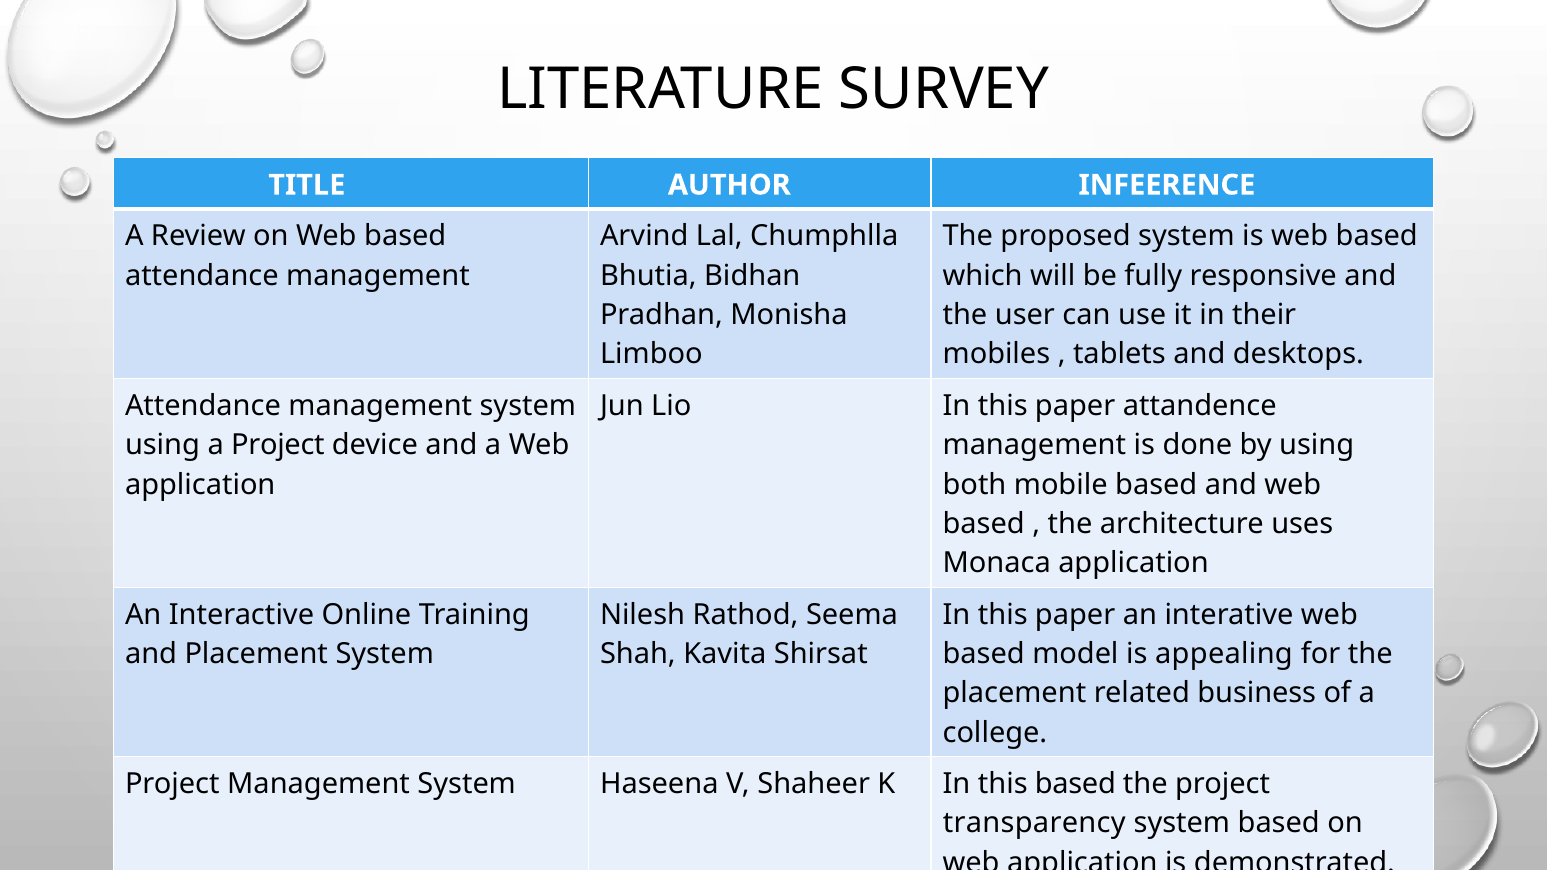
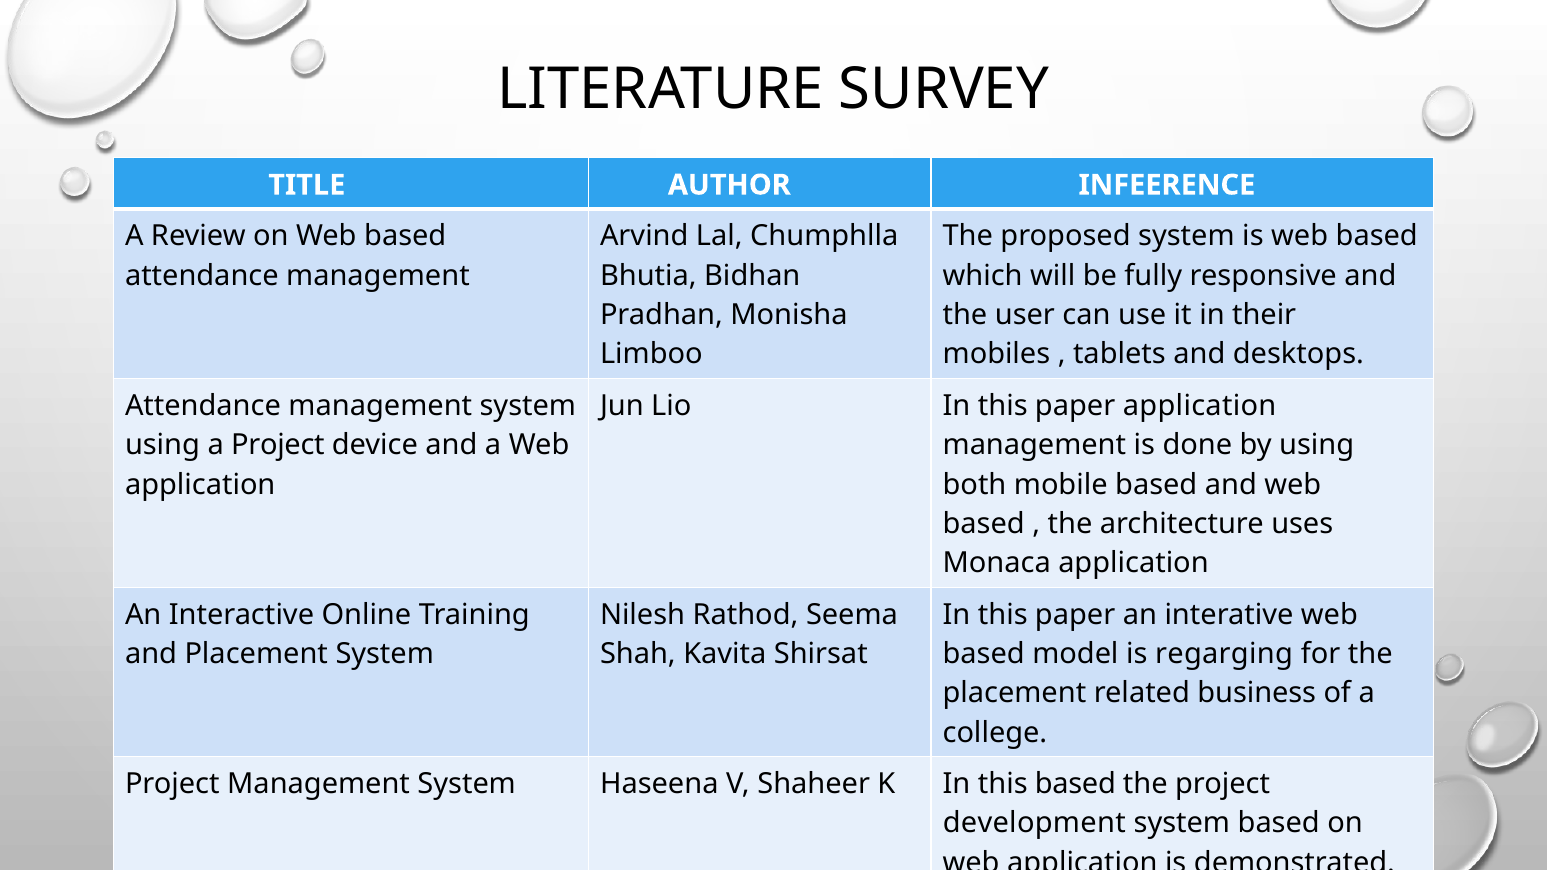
paper attandence: attandence -> application (1200, 406)
appealing: appealing -> regarging (1224, 654)
transparency: transparency -> development (1034, 824)
